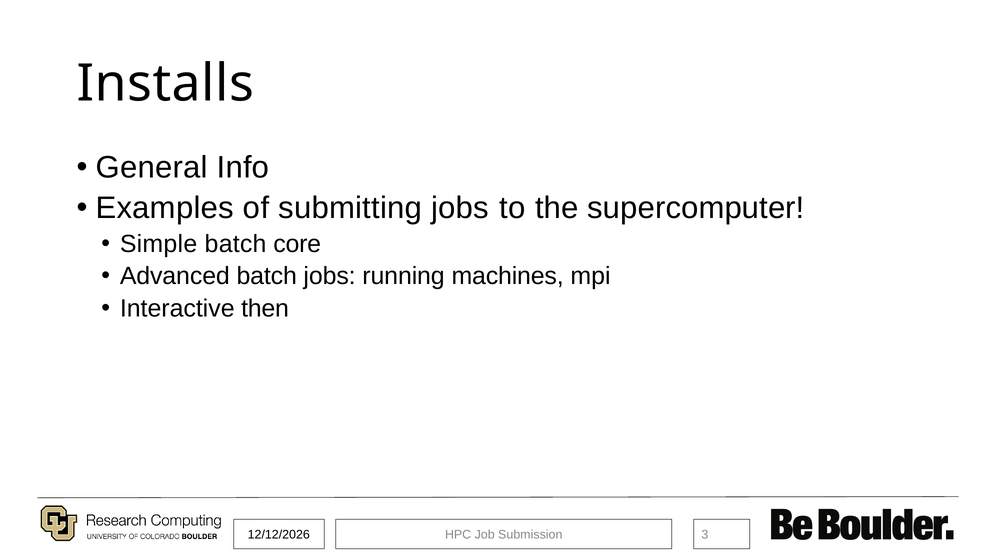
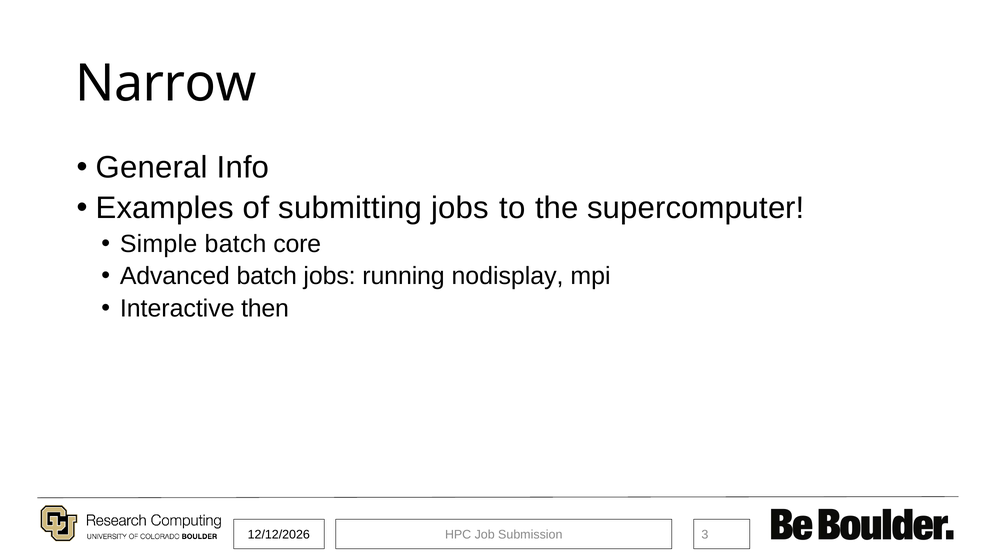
Installs: Installs -> Narrow (166, 84)
machines: machines -> nodisplay (508, 276)
